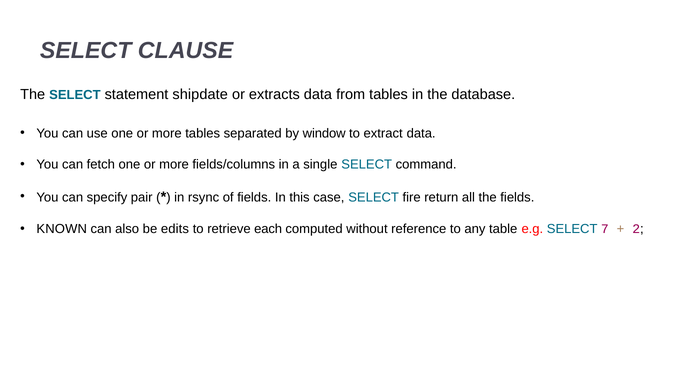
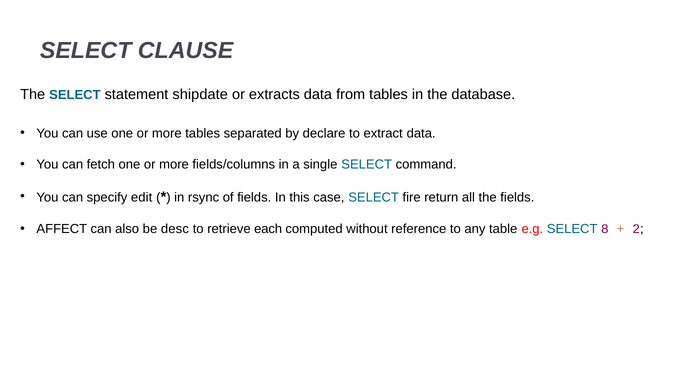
window: window -> declare (324, 133)
pair: pair -> edit (142, 197)
KNOWN: KNOWN -> AFFECT (62, 229)
edits: edits -> desc (175, 229)
7: 7 -> 8 (605, 229)
